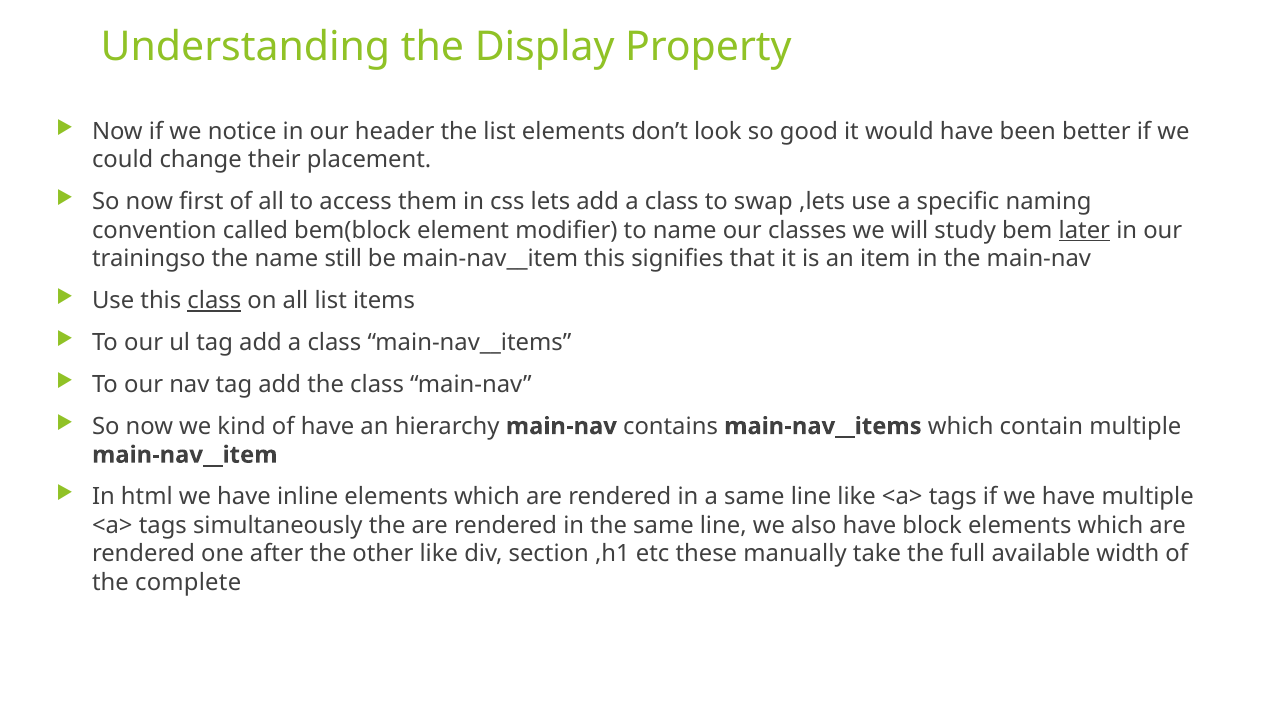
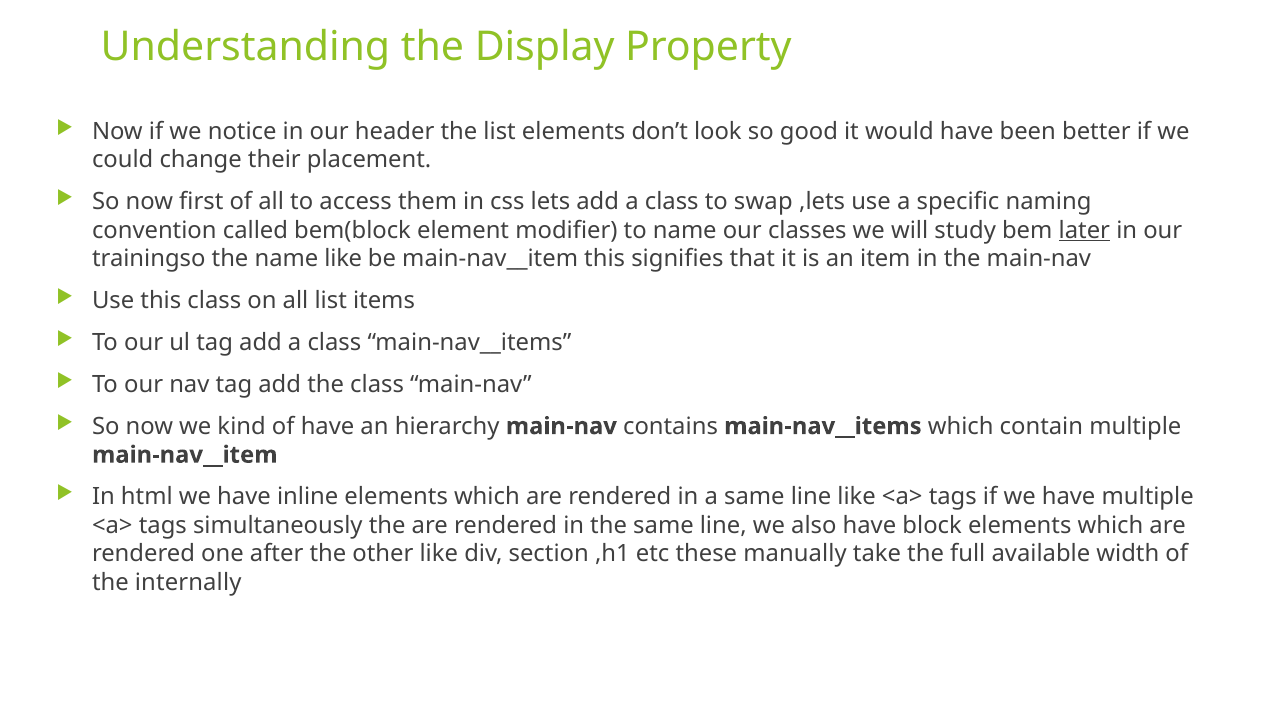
name still: still -> like (343, 259)
class underline: present -> none (214, 301)
complete: complete -> internally (188, 582)
